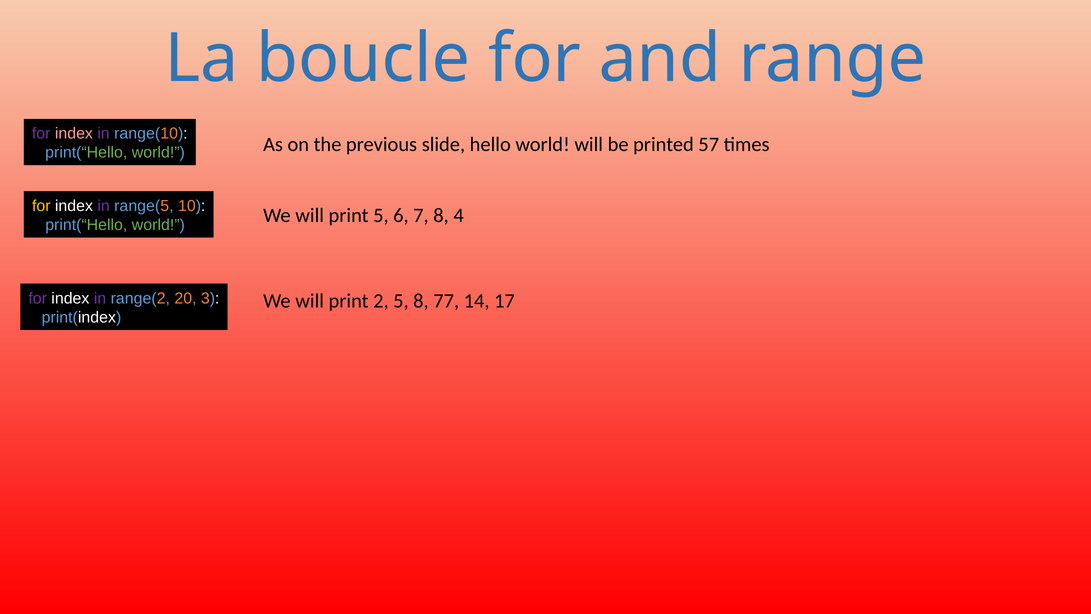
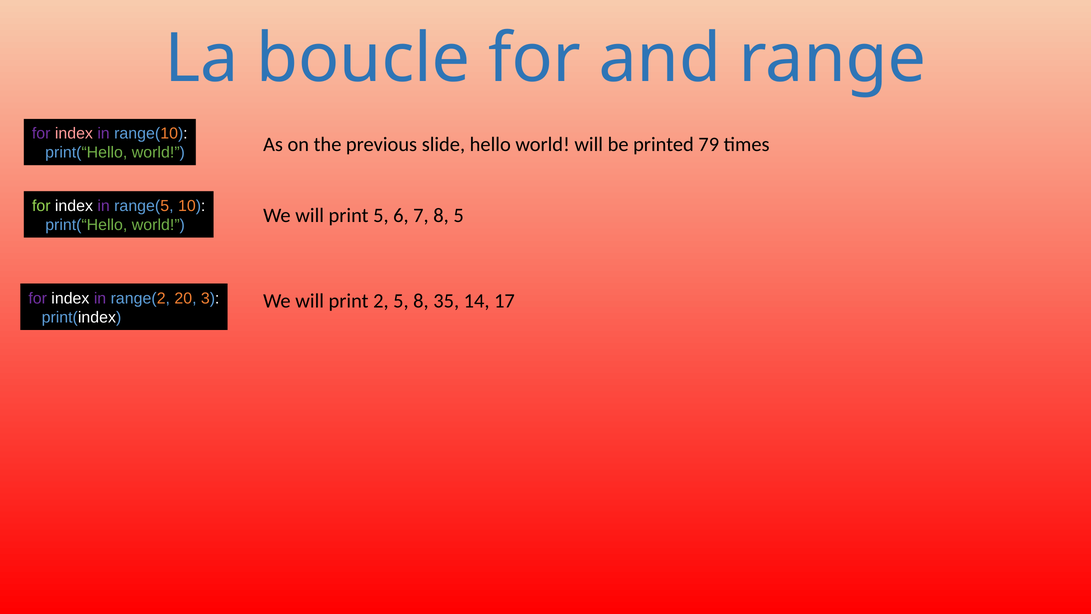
57: 57 -> 79 (709, 144)
for colour: yellow -> light green (41, 206)
8 4: 4 -> 5 (459, 215)
77: 77 -> 35 (446, 301)
